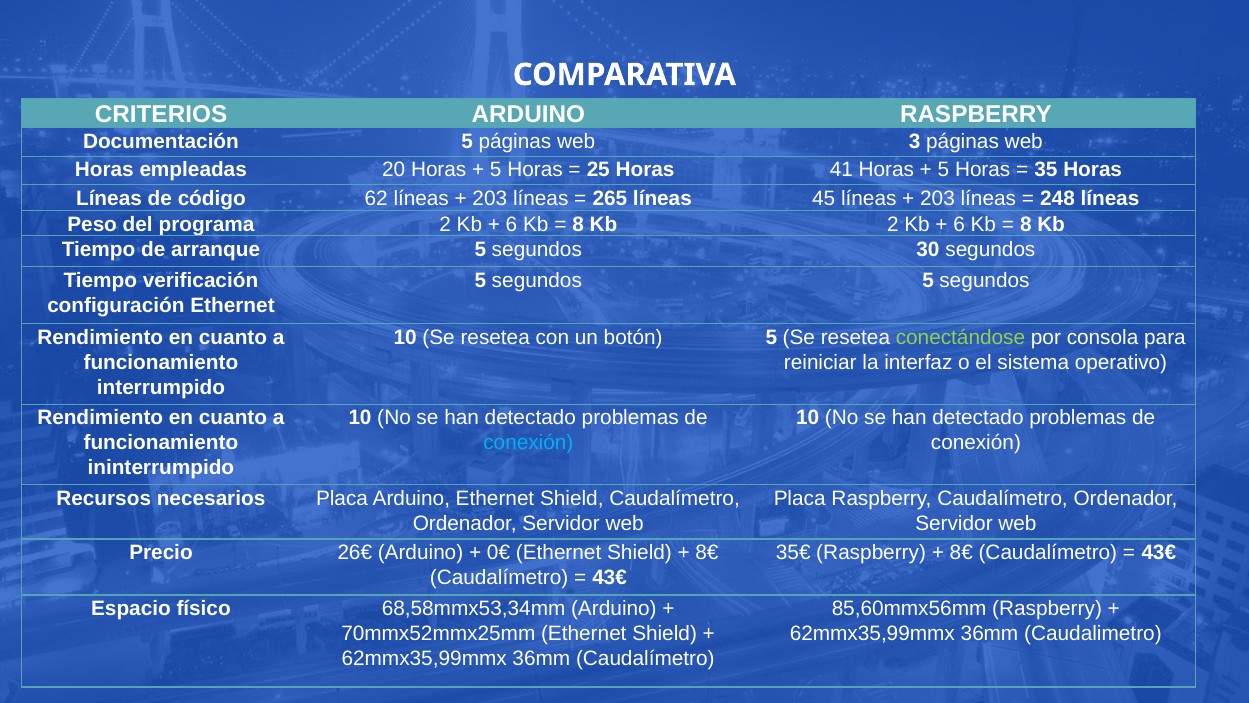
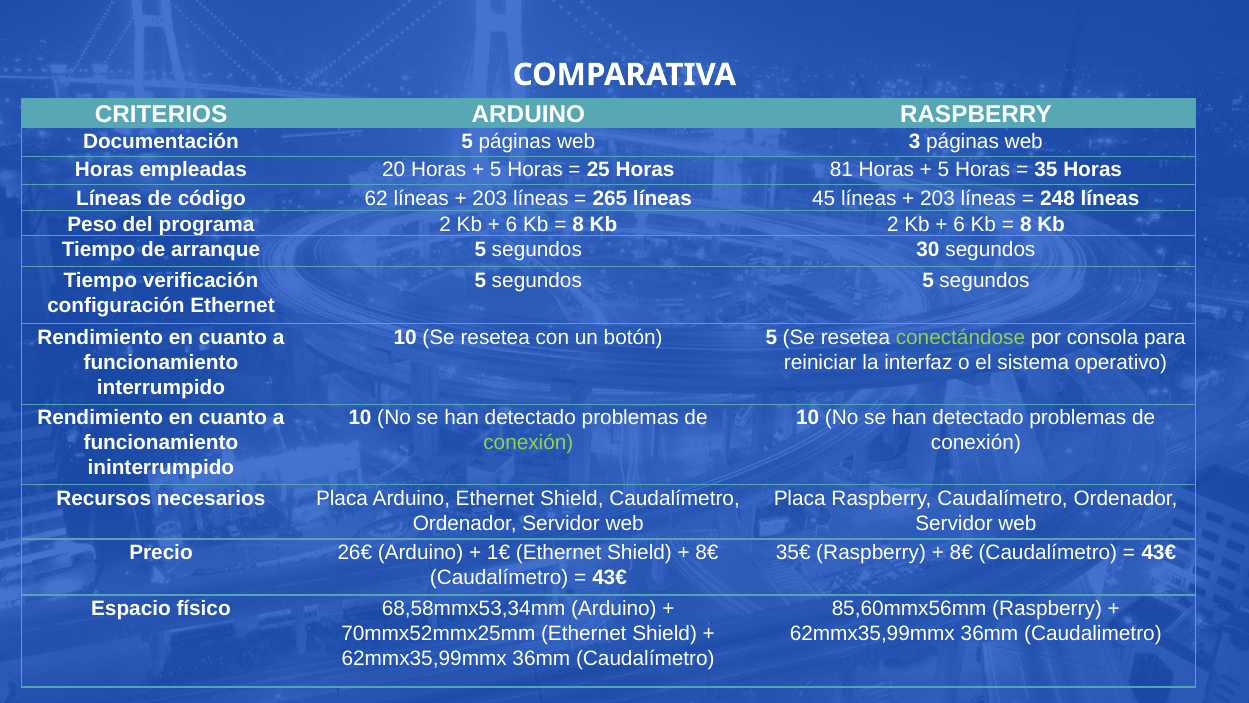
41: 41 -> 81 (841, 170)
conexión colour: light blue -> light green (528, 442)
0€: 0€ -> 1€ (499, 552)
